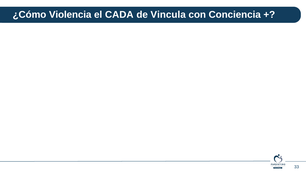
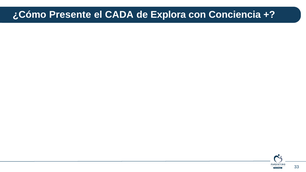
Violencia: Violencia -> Presente (70, 15)
Vincula: Vincula -> Explora (168, 15)
